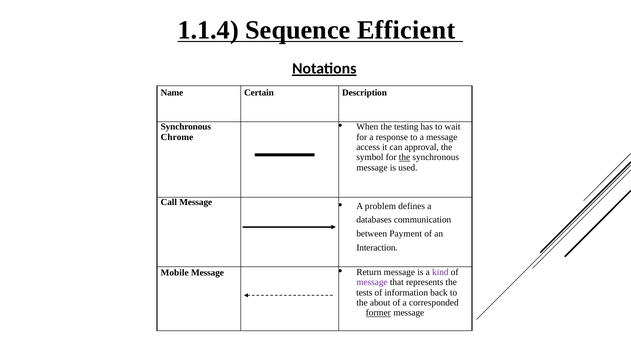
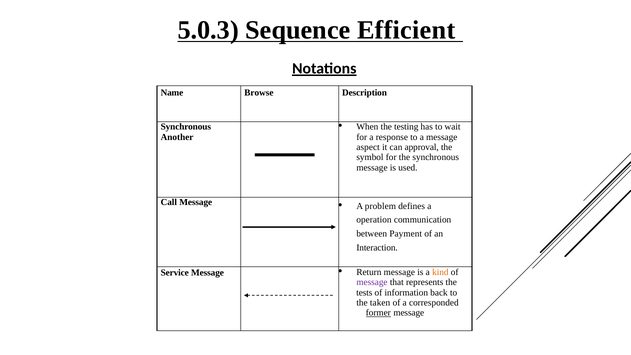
1.1.4: 1.1.4 -> 5.0.3 (208, 30)
Certain: Certain -> Browse (259, 92)
Chrome: Chrome -> Another (177, 137)
access: access -> aspect (368, 147)
the underline: present -> none (404, 157)
databases: databases -> operation (374, 220)
Mobile: Mobile -> Service (175, 272)
kind colour: purple -> orange (440, 272)
about: about -> taken (380, 303)
